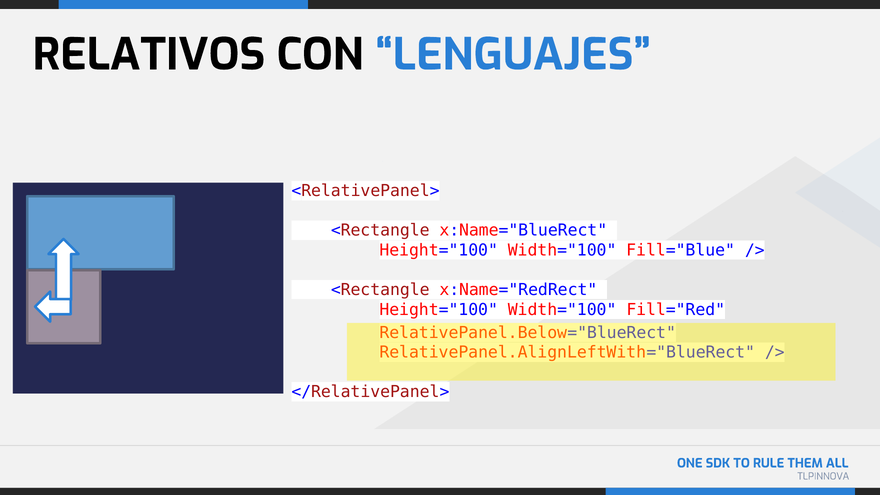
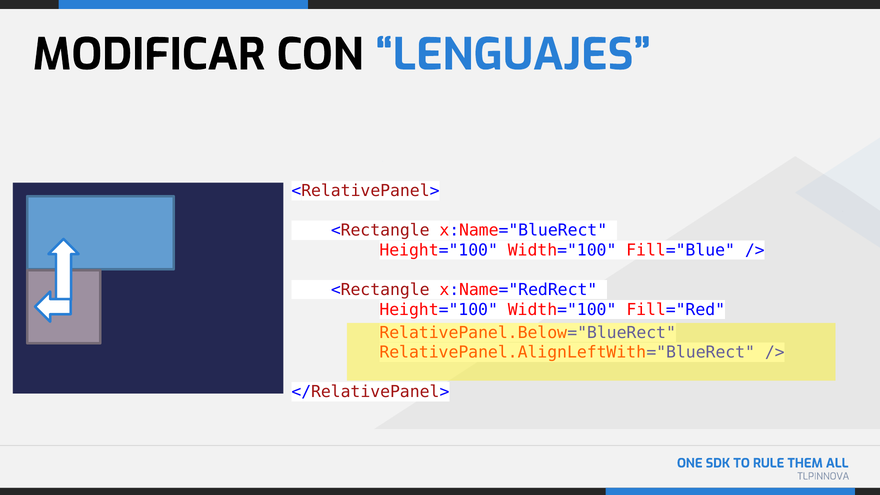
RELATIVOS: RELATIVOS -> MODIFICAR (149, 55)
